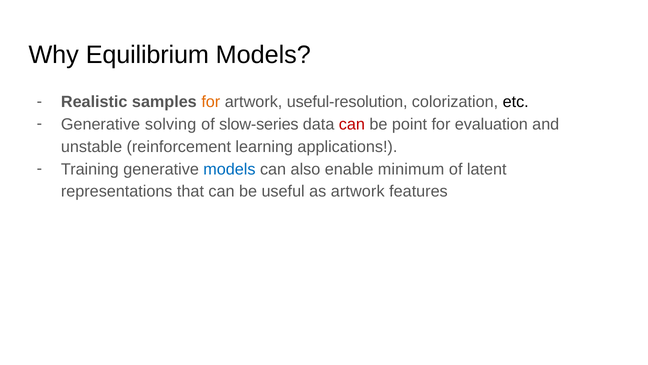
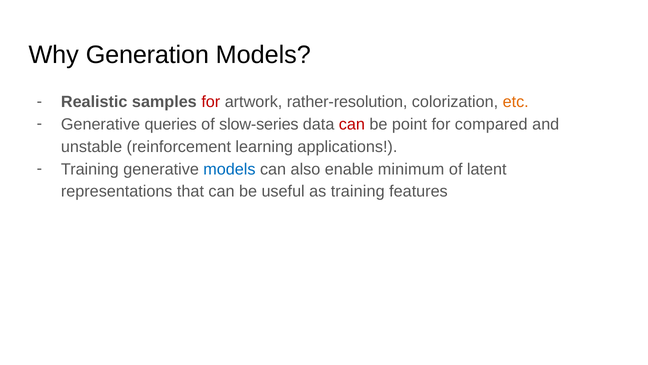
Equilibrium: Equilibrium -> Generation (147, 55)
for colour: orange -> red (211, 102)
useful-resolution: useful-resolution -> rather-resolution (347, 102)
etc colour: black -> orange (516, 102)
solving: solving -> queries (171, 124)
evaluation: evaluation -> compared (491, 124)
as artwork: artwork -> training (358, 191)
